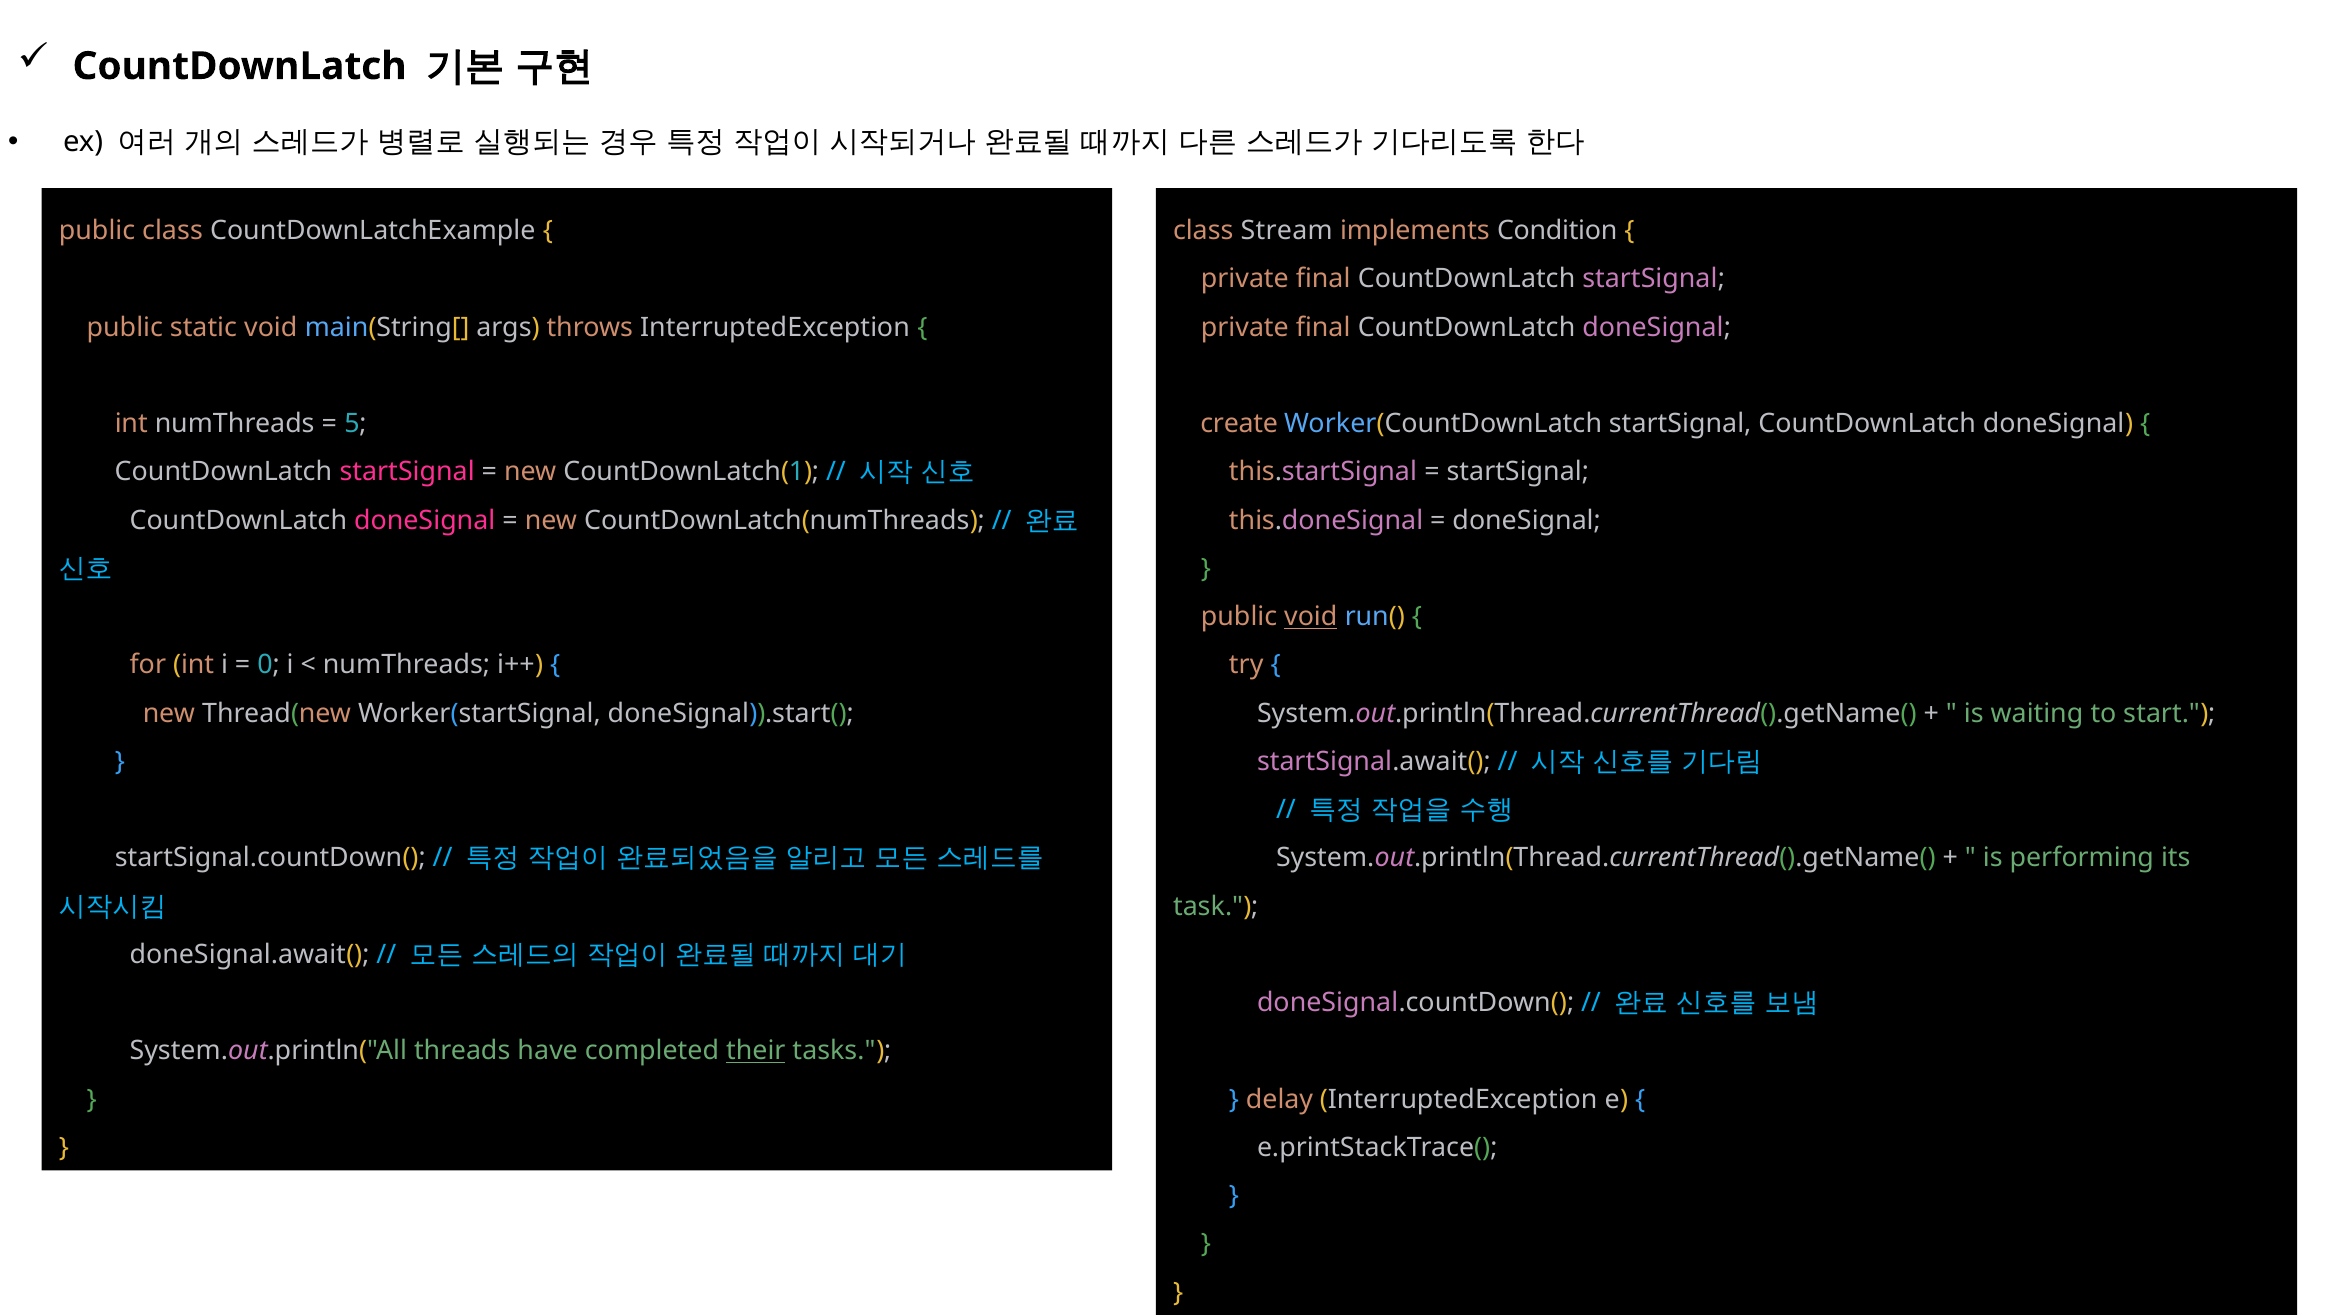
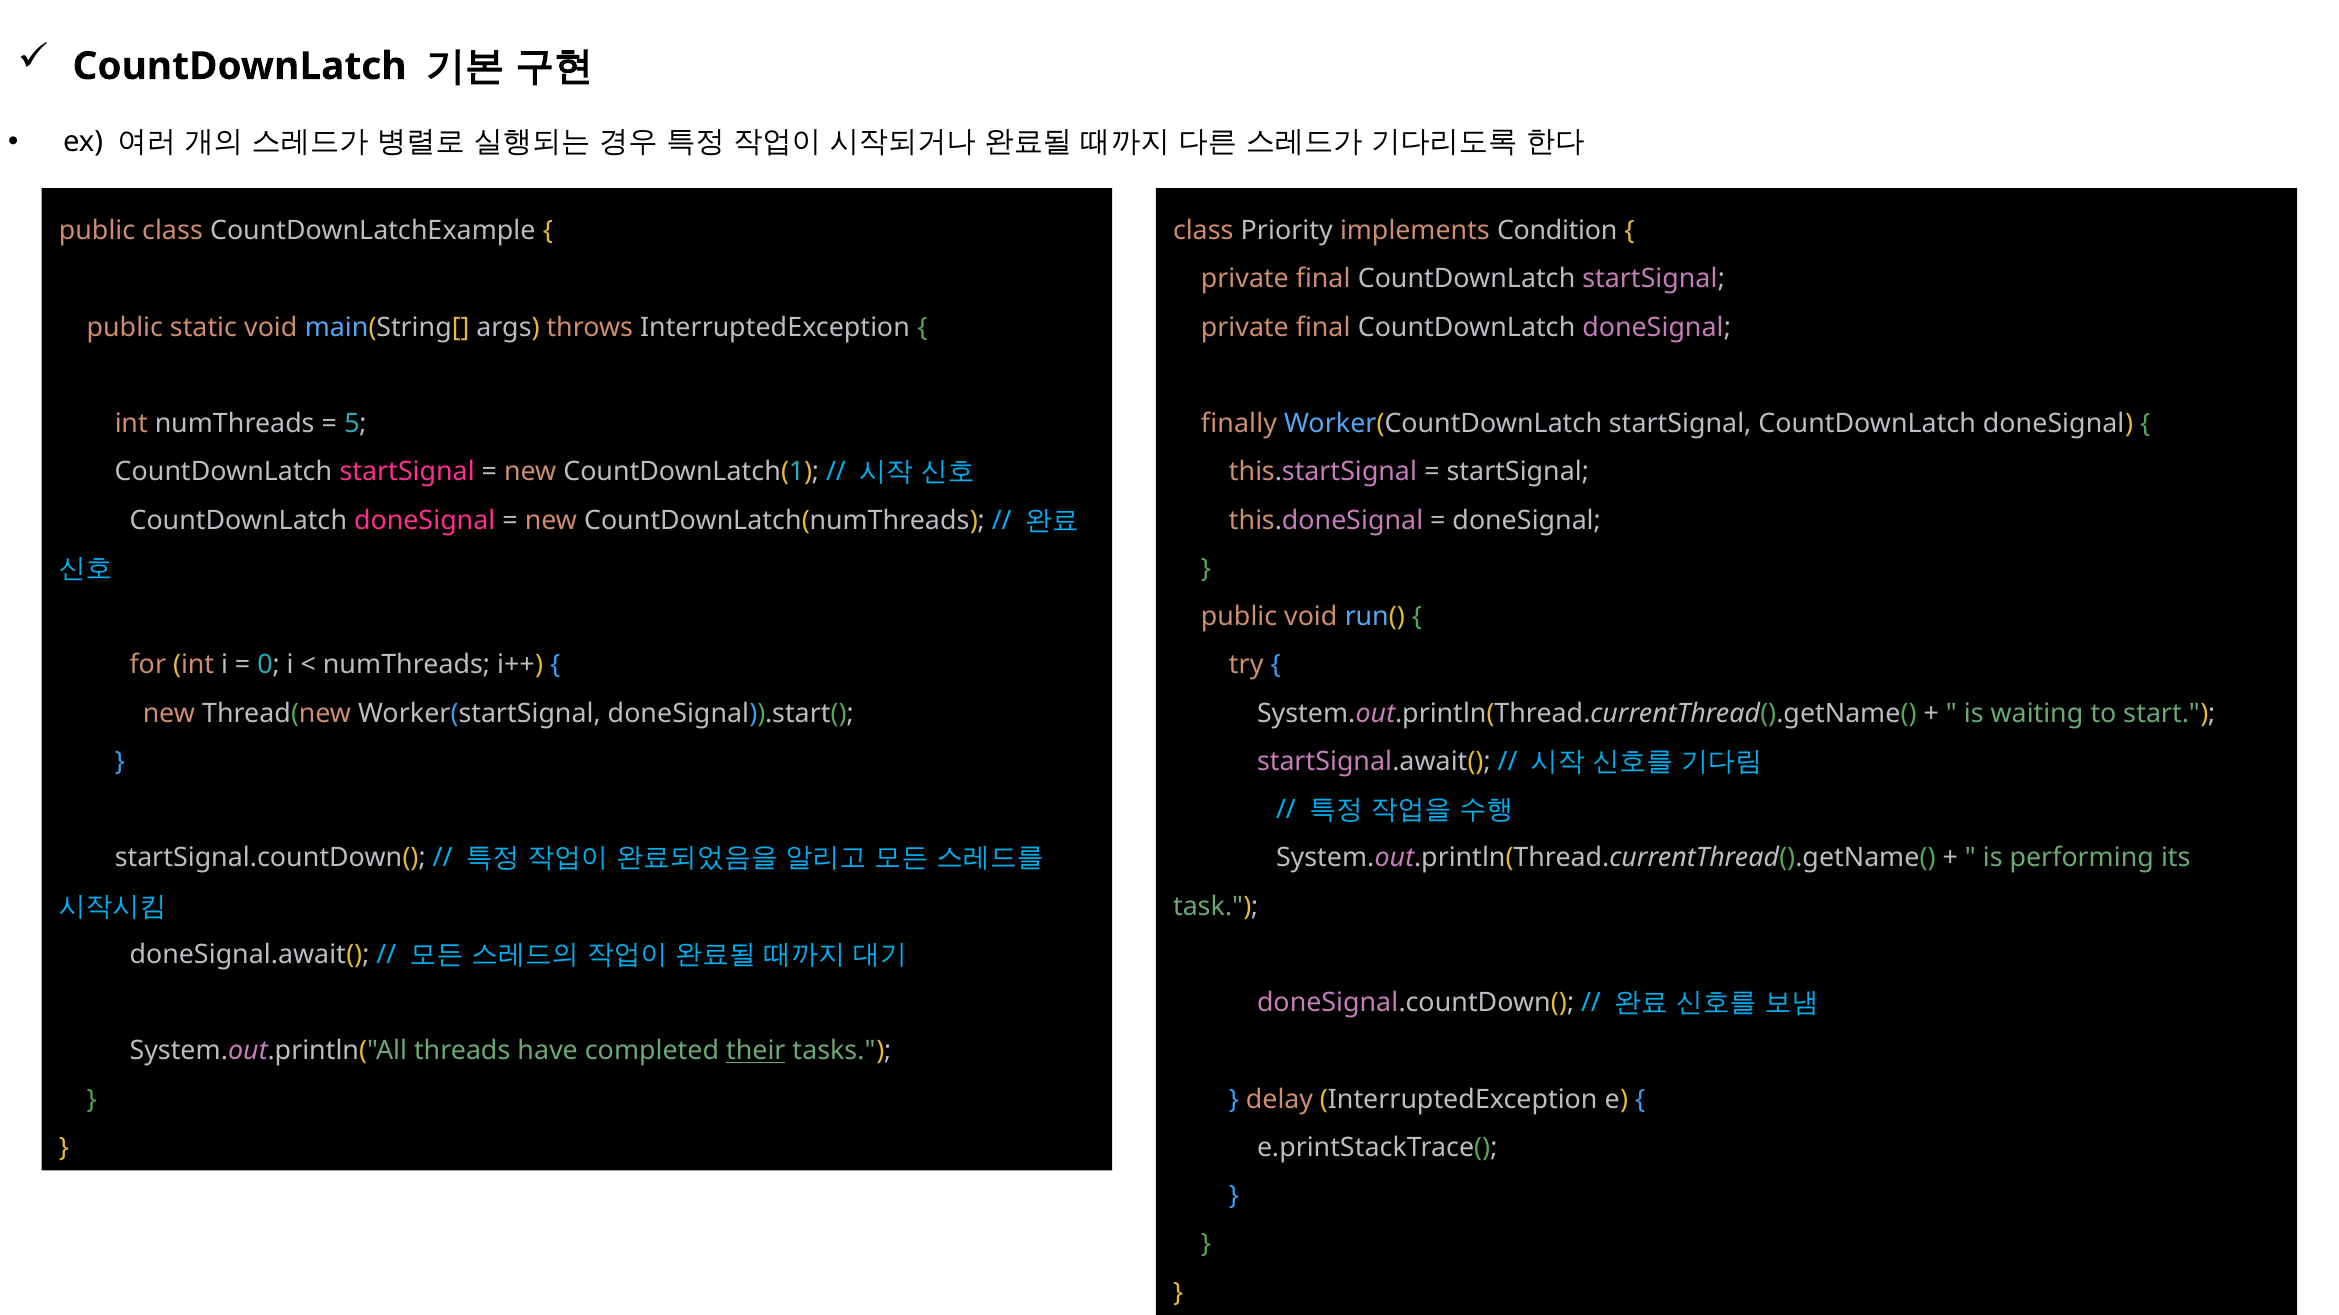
Stream: Stream -> Priority (1287, 231)
create: create -> finally (1239, 424)
void underline: present -> none (1311, 617)
